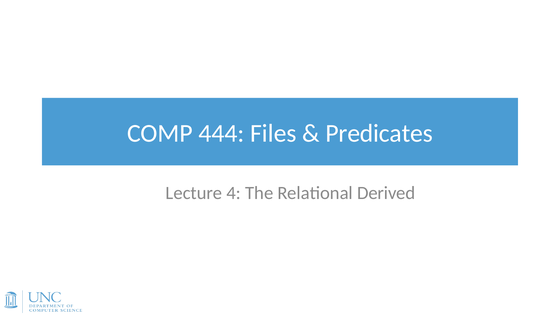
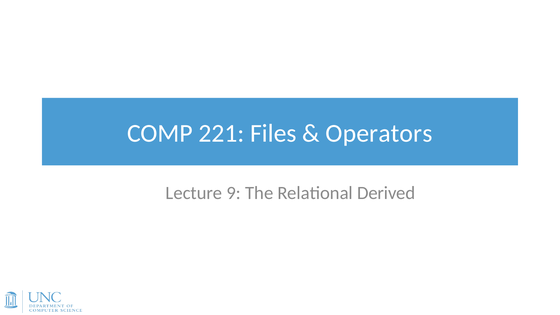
444: 444 -> 221 (221, 133)
Predicates: Predicates -> Operators (379, 133)
4: 4 -> 9 (234, 193)
